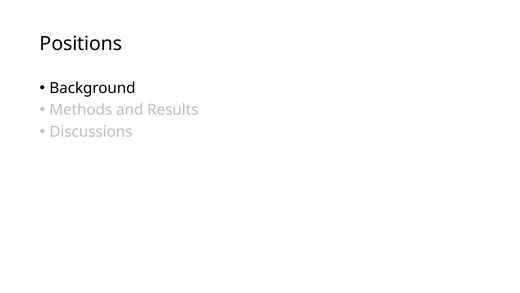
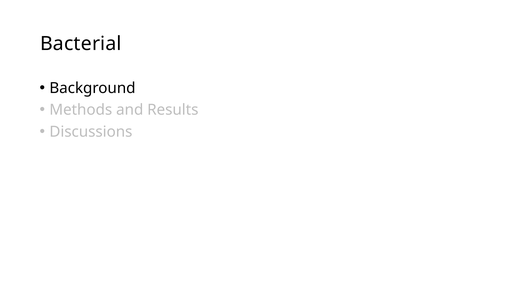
Positions: Positions -> Bacterial (81, 44)
